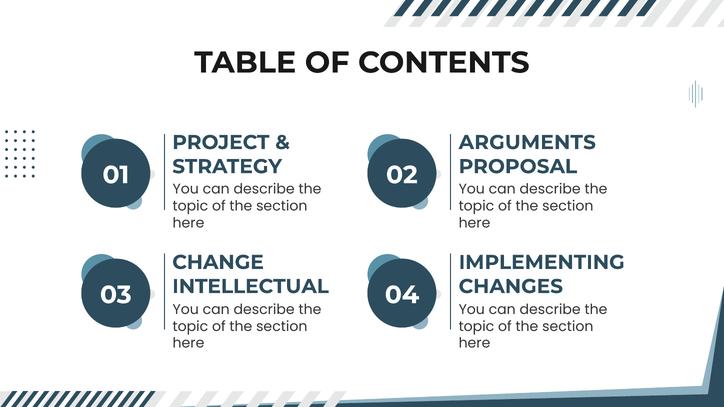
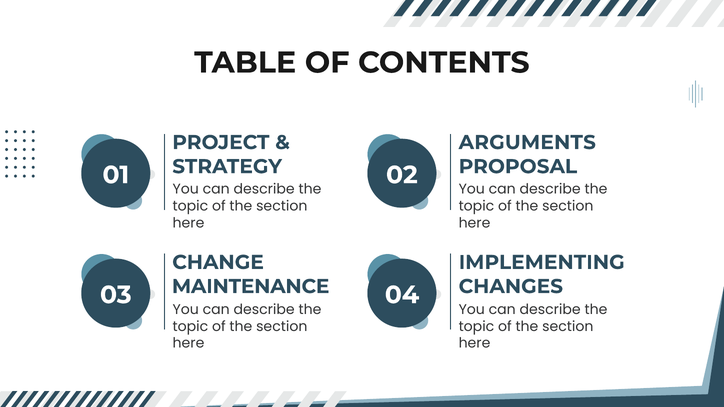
INTELLECTUAL: INTELLECTUAL -> MAINTENANCE (251, 287)
